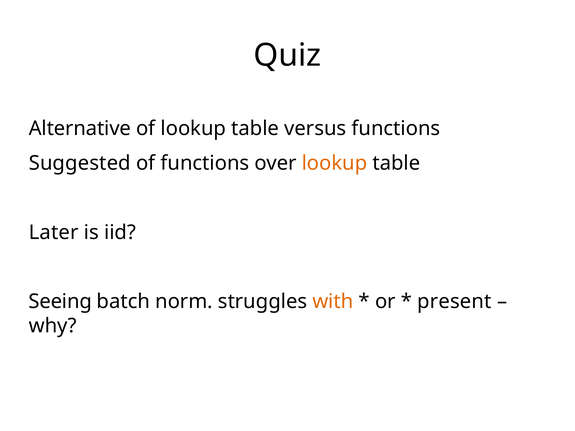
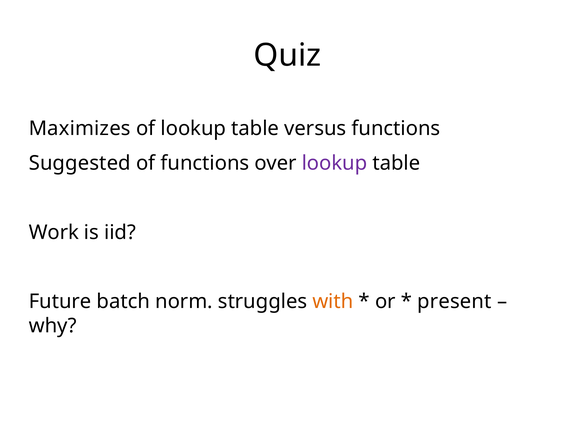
Alternative: Alternative -> Maximizes (80, 129)
lookup colour: orange -> purple (334, 163)
Later: Later -> Work (54, 232)
Seeing: Seeing -> Future (60, 302)
